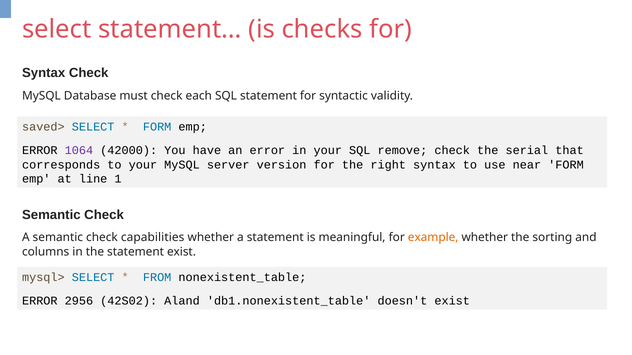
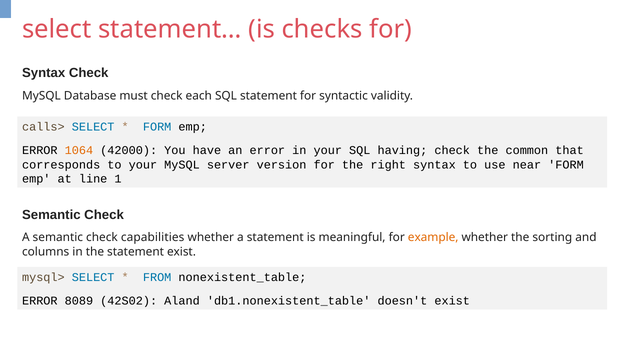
saved>: saved> -> calls> (43, 127)
1064 colour: purple -> orange (79, 151)
remove: remove -> having (402, 151)
serial: serial -> common (527, 151)
2956: 2956 -> 8089 (79, 301)
